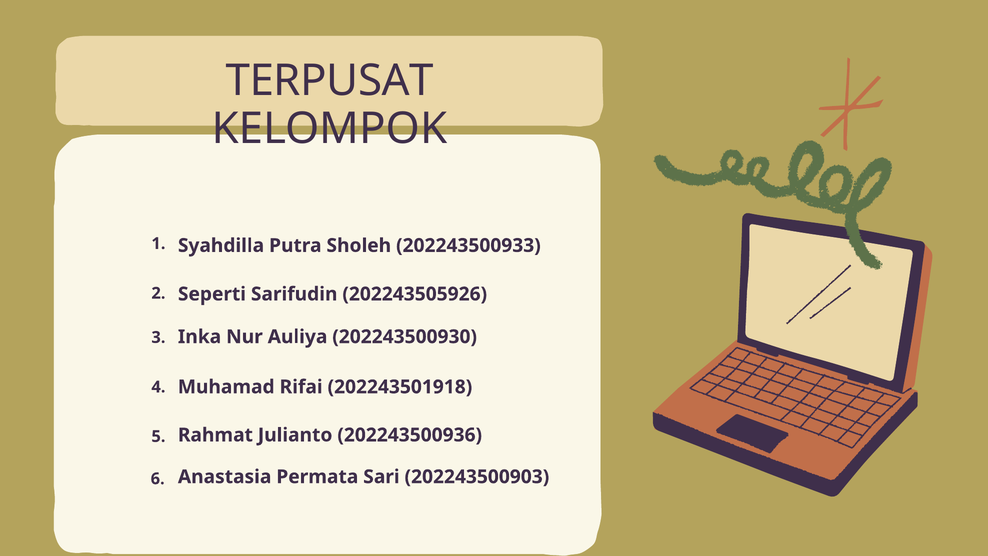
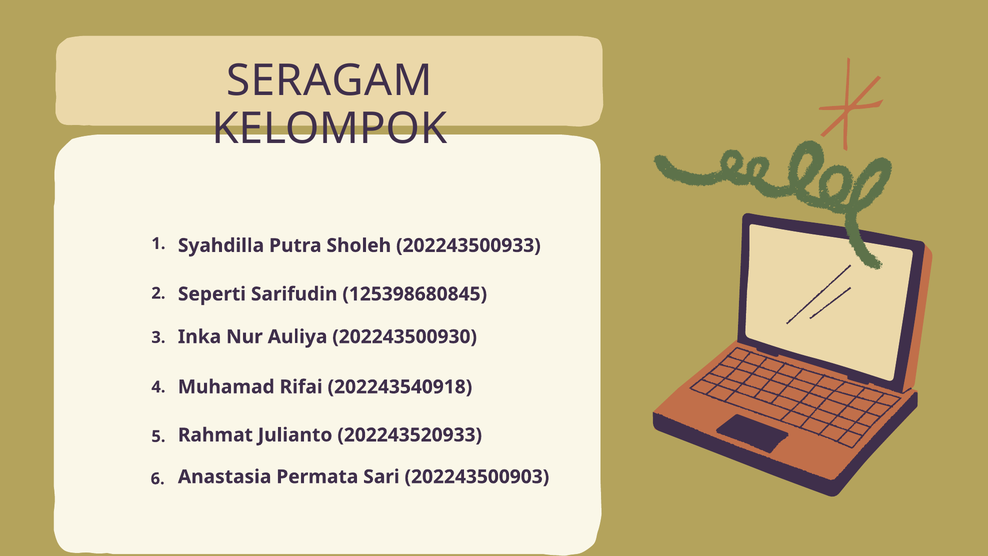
TERPUSAT: TERPUSAT -> SERAGAM (329, 81)
202243505926: 202243505926 -> 125398680845 (415, 294)
202243501918: 202243501918 -> 202243540918 (400, 387)
202243500936: 202243500936 -> 202243520933 (410, 435)
